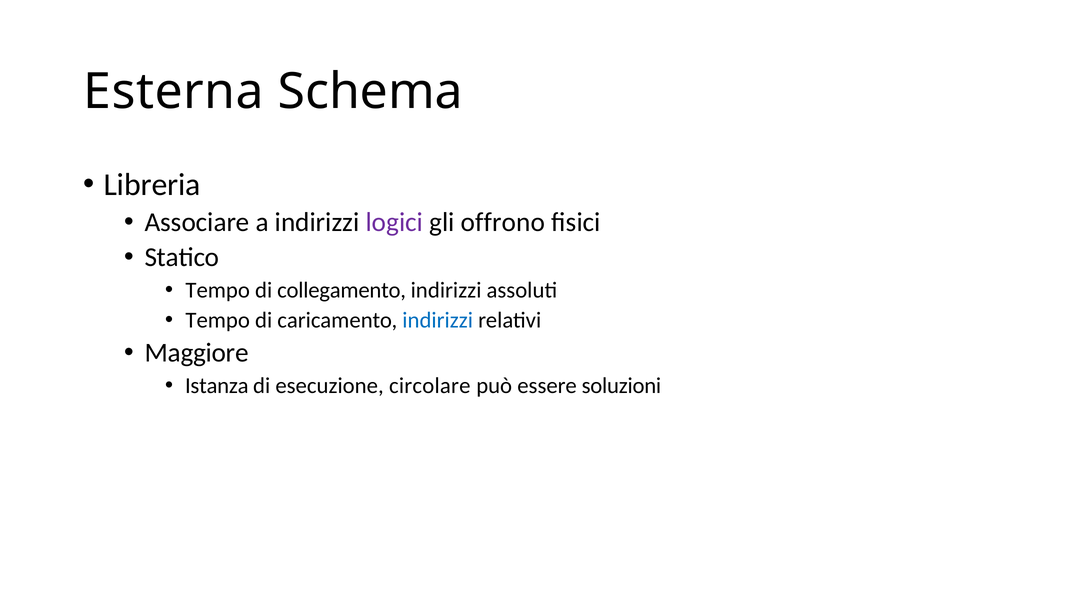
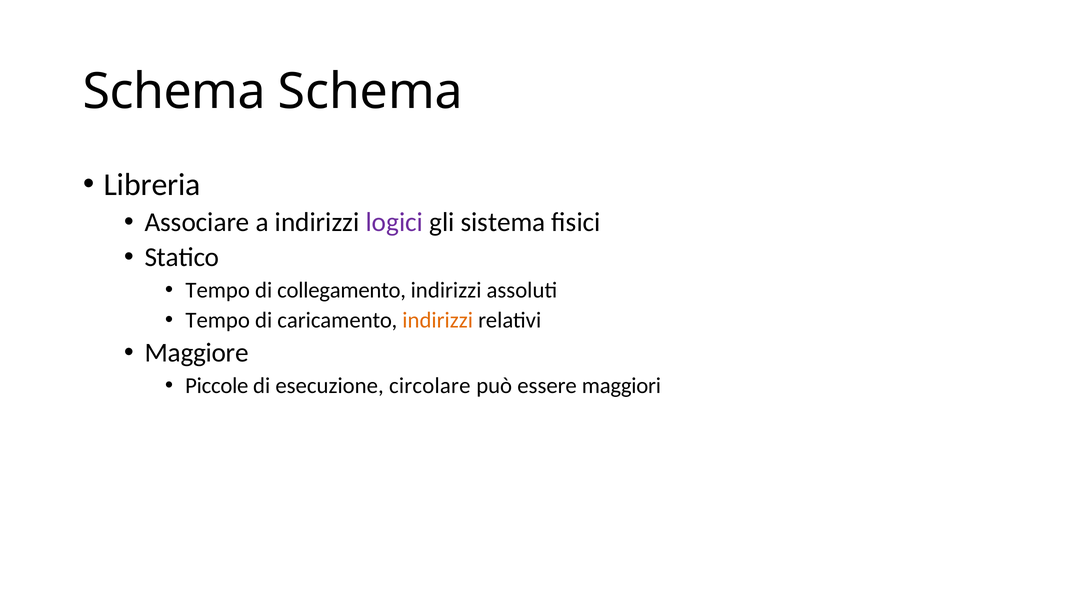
Esterna: Esterna -> Schema (174, 92)
offrono: offrono -> sistema (503, 222)
indirizzi colour: blue -> orange (438, 320)
Istanza: Istanza -> Piccole (217, 385)
soluzioni: soluzioni -> maggiori (621, 385)
